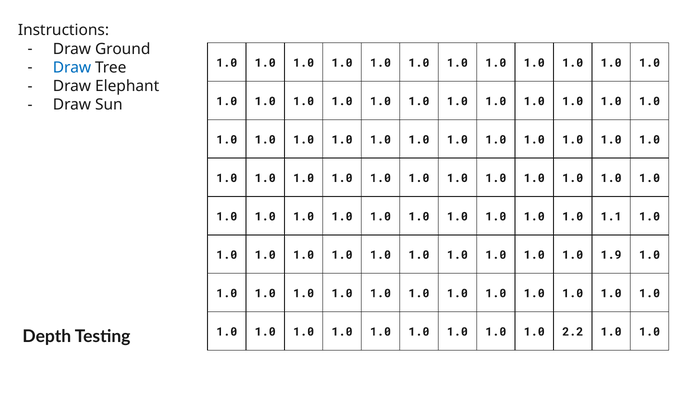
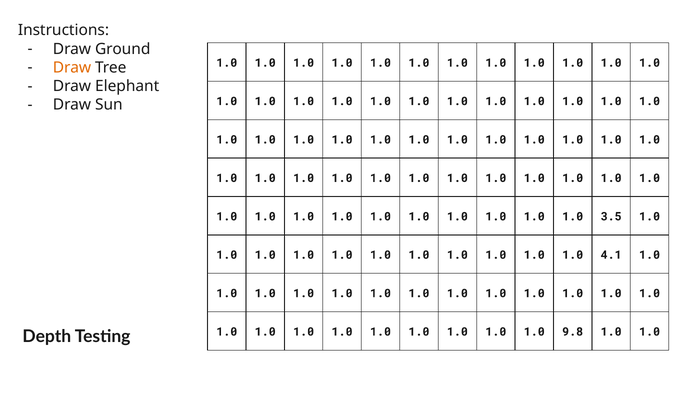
Draw colour: blue -> orange (72, 68)
1.1: 1.1 -> 3.5 (611, 217)
1.9: 1.9 -> 4.1 (611, 255)
2.2: 2.2 -> 9.8 (573, 332)
